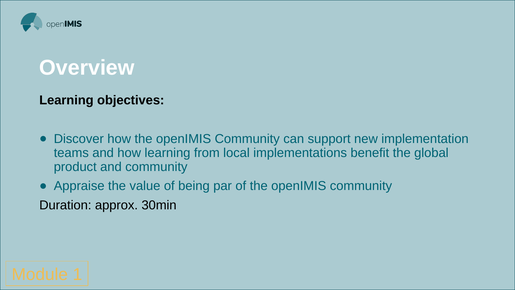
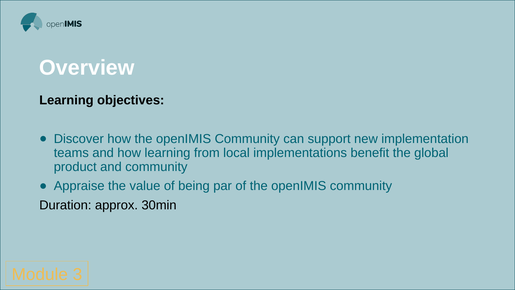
1: 1 -> 3 (77, 274)
